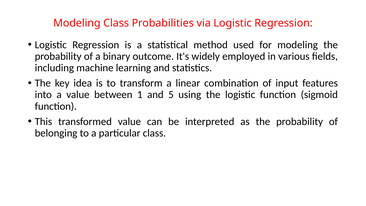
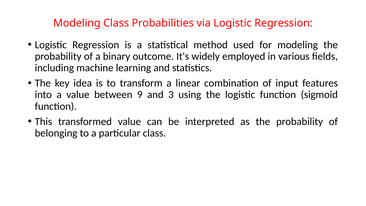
1: 1 -> 9 (140, 95)
5: 5 -> 3 (171, 95)
